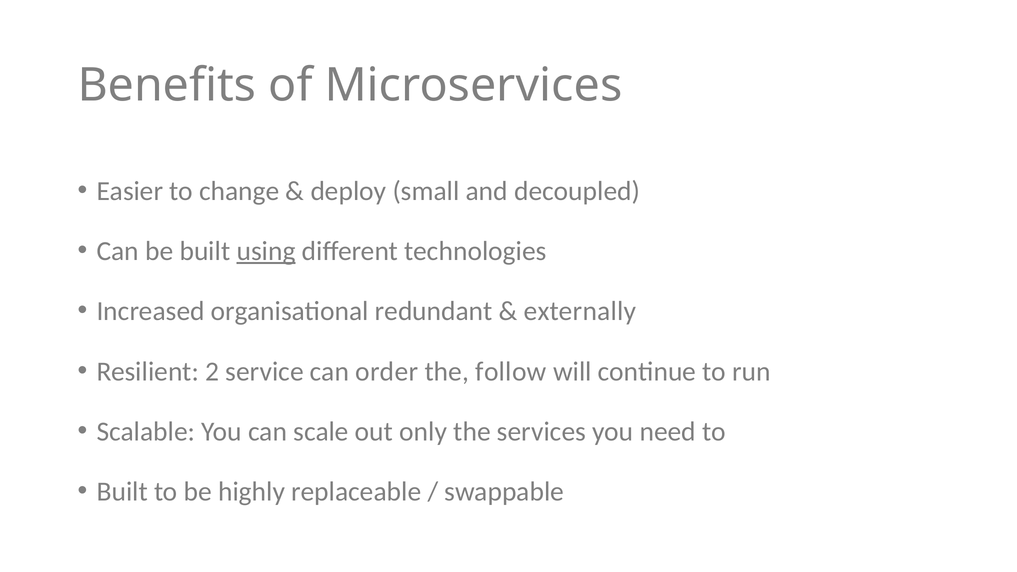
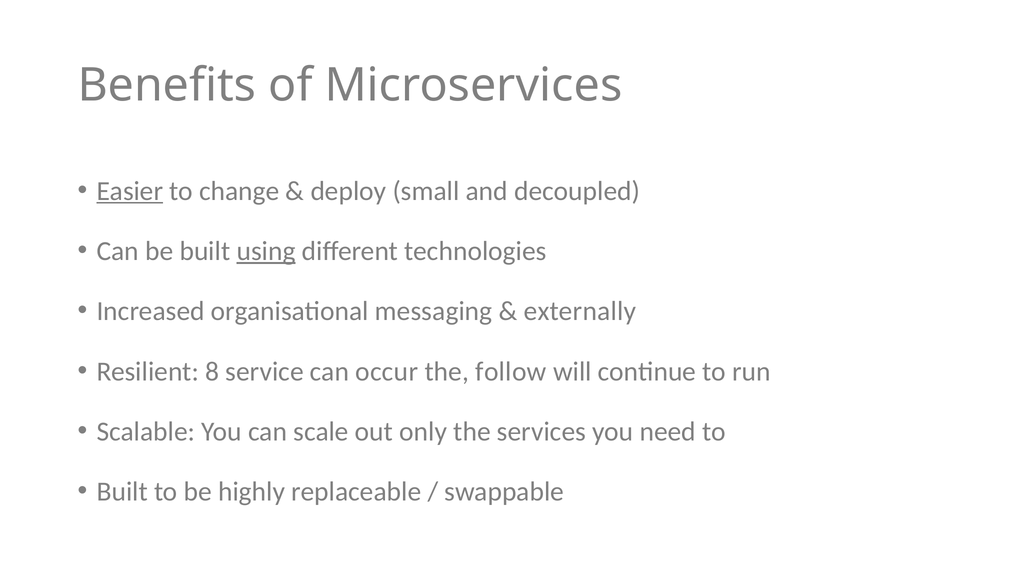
Easier underline: none -> present (130, 191)
redundant: redundant -> messaging (434, 311)
2: 2 -> 8 (212, 372)
order: order -> occur (387, 372)
